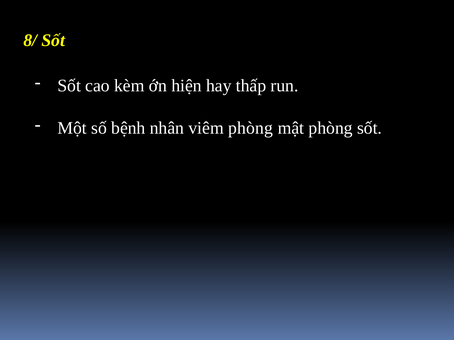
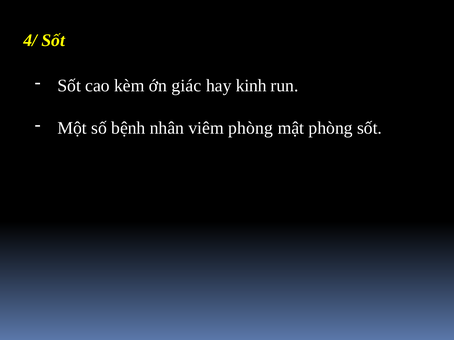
8/: 8/ -> 4/ (30, 41)
hiện: hiện -> giác (186, 86)
thấp: thấp -> kinh (251, 86)
